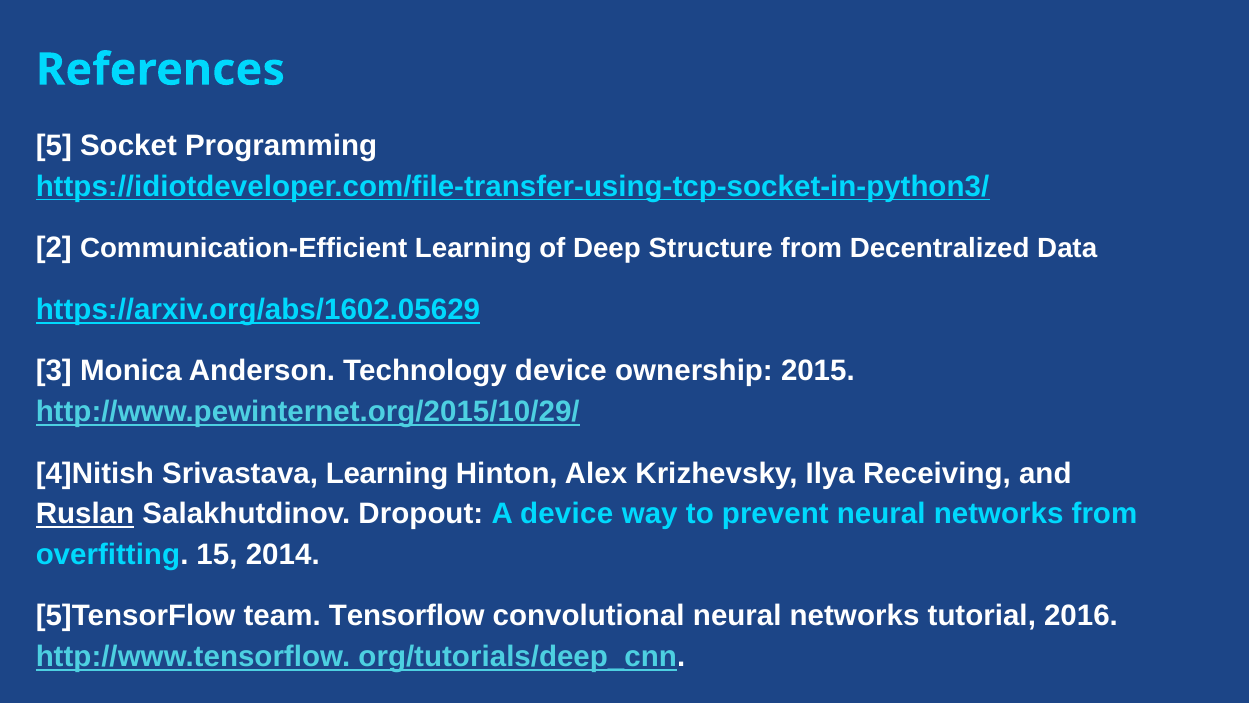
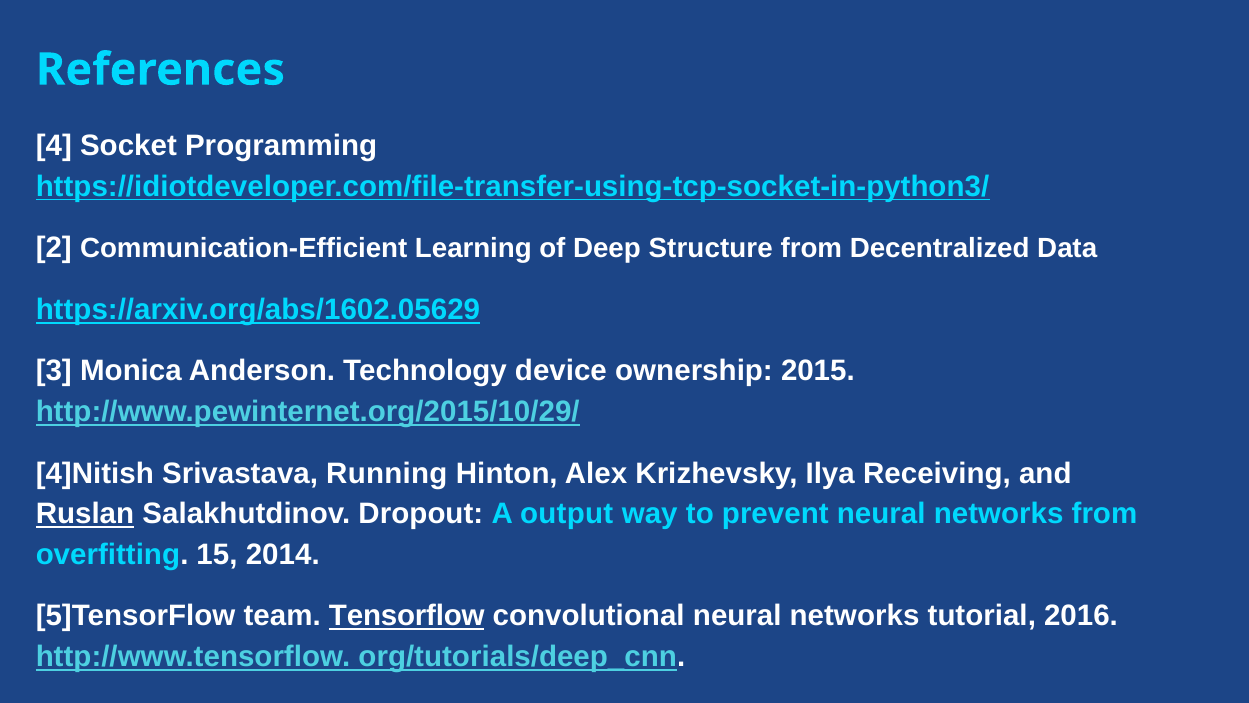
5: 5 -> 4 (54, 146)
Srivastava Learning: Learning -> Running (387, 473)
A device: device -> output (567, 514)
Tensorflow underline: none -> present (407, 616)
